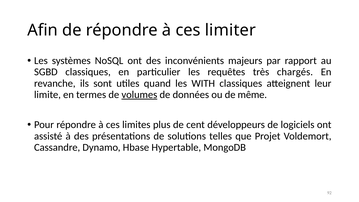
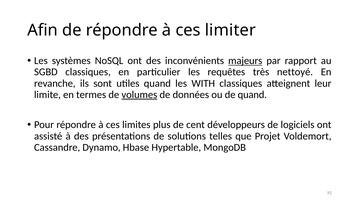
majeurs underline: none -> present (245, 61)
chargés: chargés -> nettoyé (295, 72)
de même: même -> quand (252, 95)
